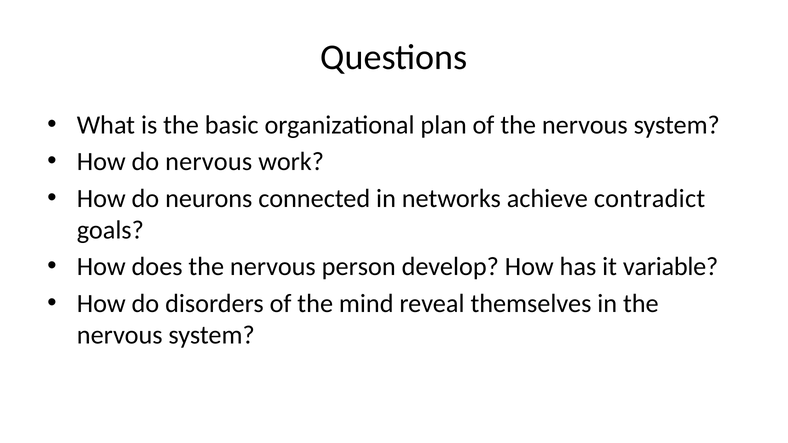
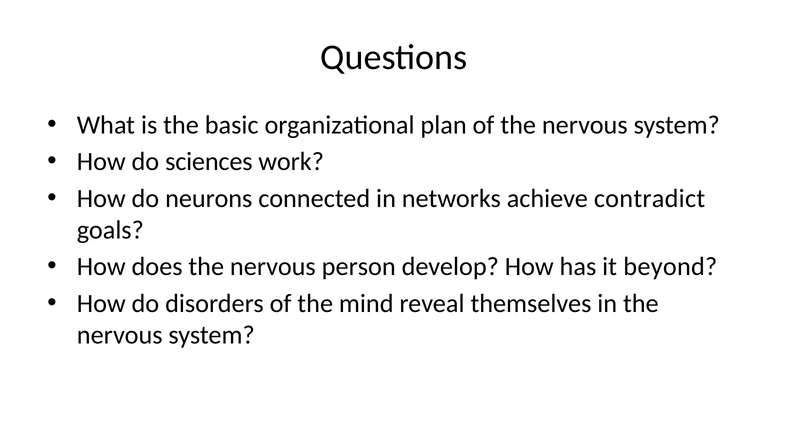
do nervous: nervous -> sciences (209, 162)
variable: variable -> beyond (670, 267)
